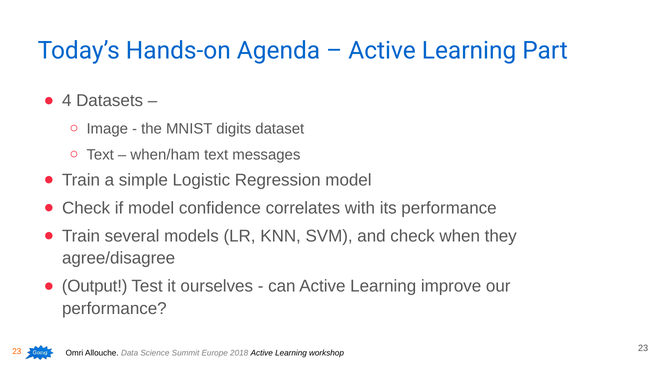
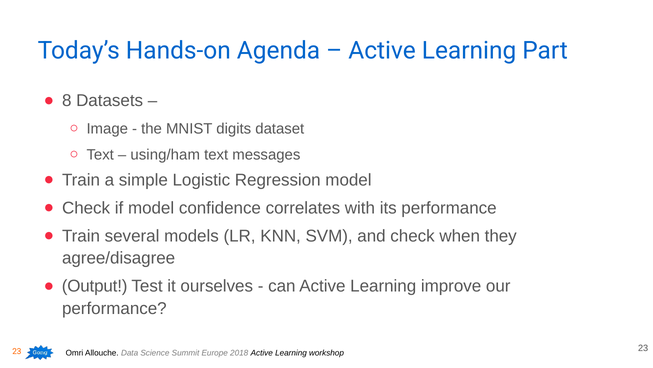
4: 4 -> 8 (67, 101)
when/ham: when/ham -> using/ham (165, 154)
